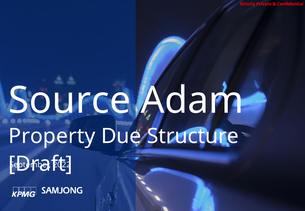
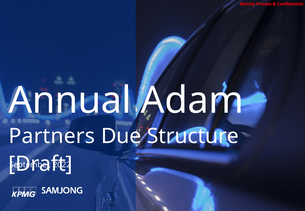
Source: Source -> Annual (70, 101)
Property: Property -> Partners (52, 136)
